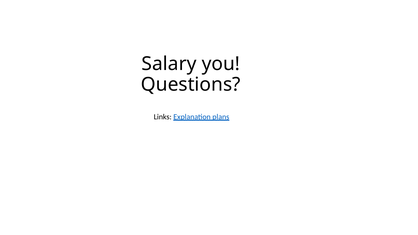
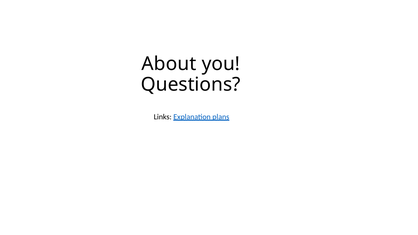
Salary: Salary -> About (169, 64)
